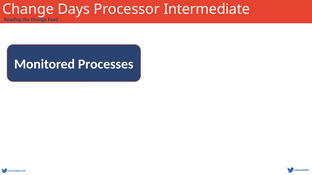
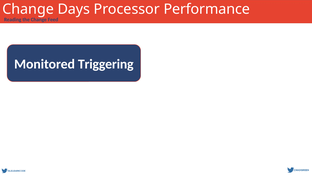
Intermediate: Intermediate -> Performance (207, 9)
Processes: Processes -> Triggering (106, 64)
